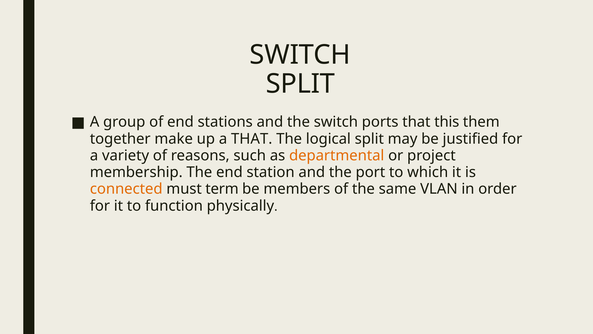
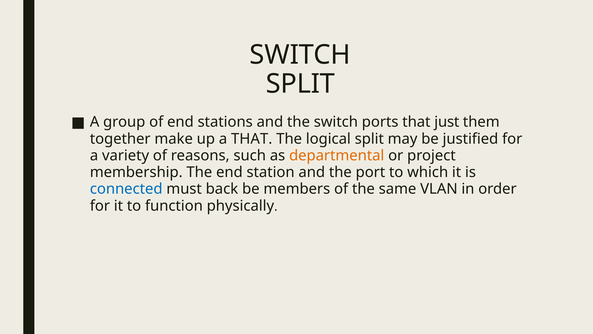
this: this -> just (447, 122)
connected colour: orange -> blue (126, 189)
term: term -> back (222, 189)
